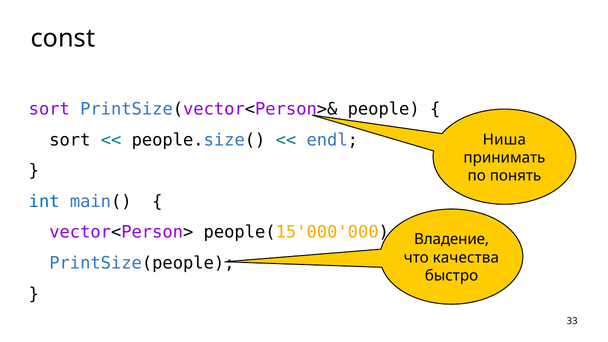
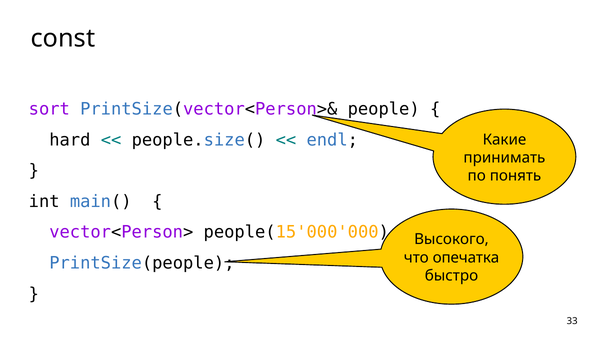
sort: sort -> hard (70, 140)
Ниша: Ниша -> Какие (504, 140)
int colour: blue -> black (44, 202)
Владение: Владение -> Высокого (451, 239)
качества: качества -> опечатка (466, 258)
